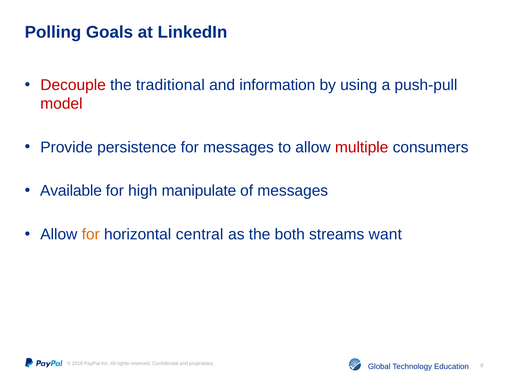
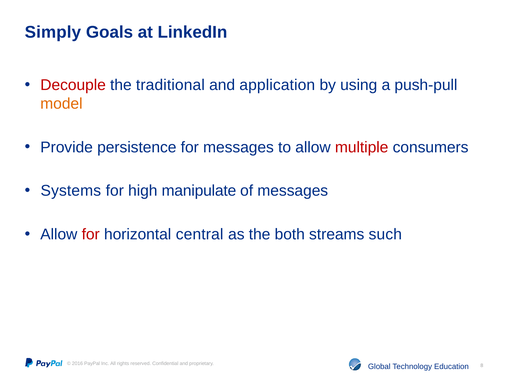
Polling: Polling -> Simply (53, 32)
information: information -> application (277, 85)
model colour: red -> orange (61, 104)
Available: Available -> Systems (71, 191)
for colour: orange -> red (91, 234)
want: want -> such (385, 234)
